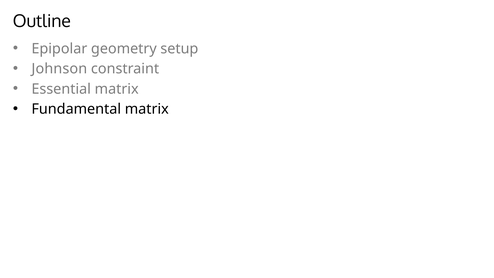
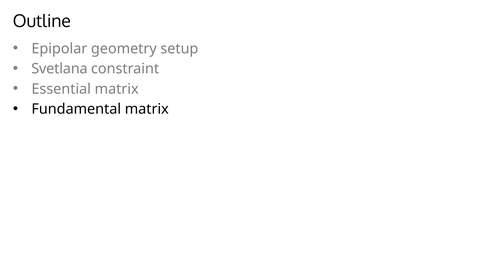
Johnson: Johnson -> Svetlana (59, 69)
